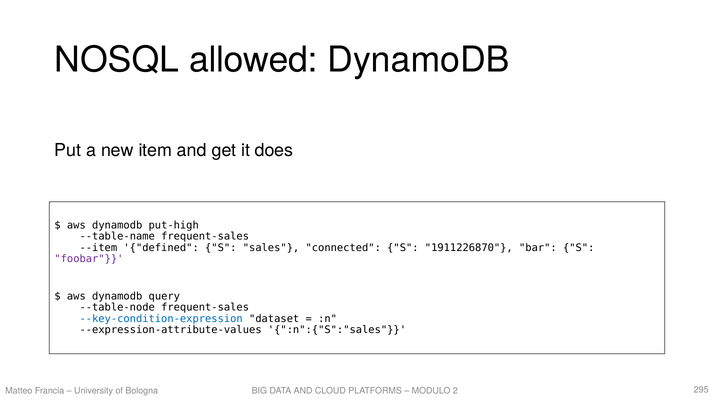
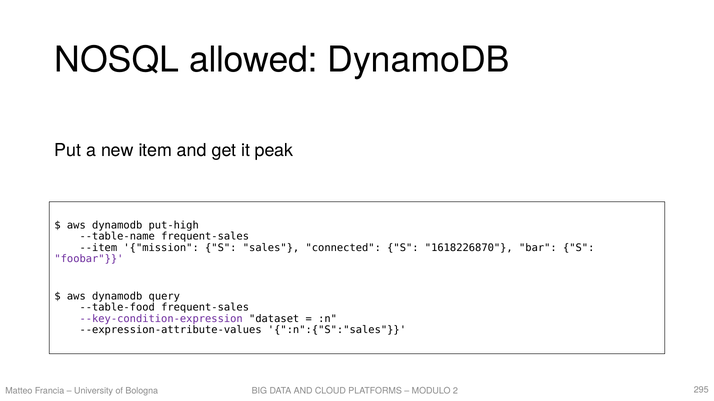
does: does -> peak (274, 151)
defined: defined -> mission (161, 248)
1911226870: 1911226870 -> 1618226870 (469, 248)
--table-node: --table-node -> --table-food (117, 308)
--key-condition-expression colour: blue -> purple (161, 319)
